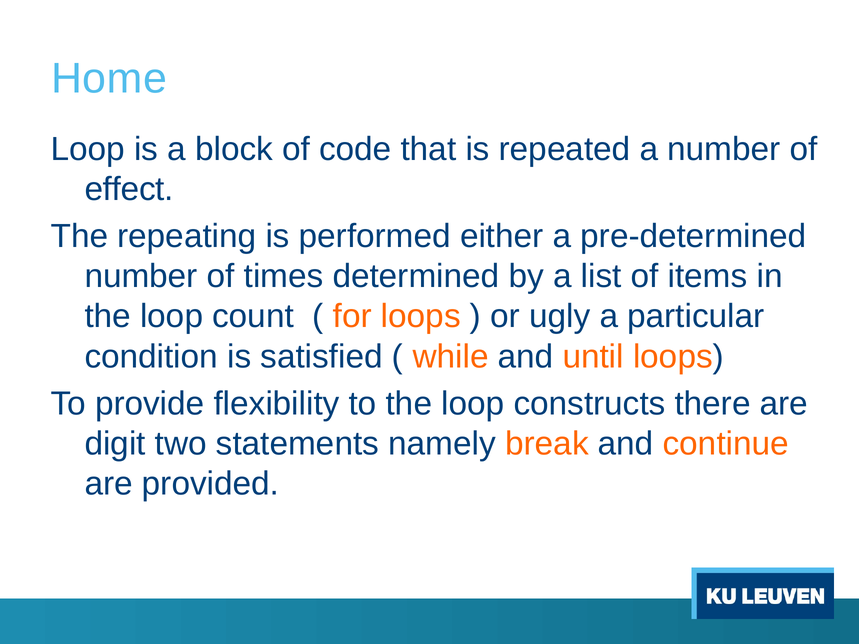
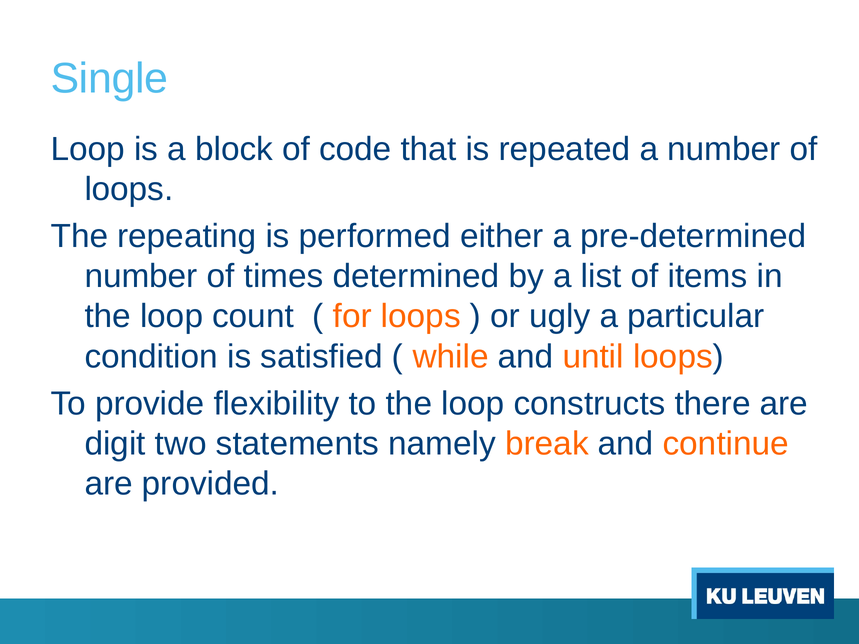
Home: Home -> Single (109, 79)
effect: effect -> loops (129, 189)
